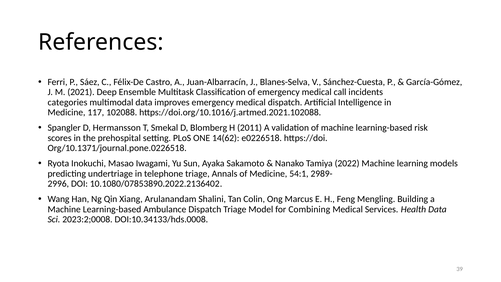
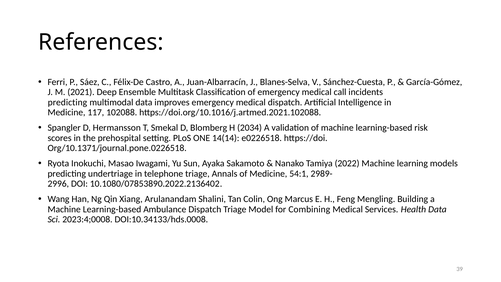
categories: categories -> predicting (67, 102)
2011: 2011 -> 2034 (250, 128)
14(62: 14(62 -> 14(14 (226, 138)
2023:2;0008: 2023:2;0008 -> 2023:4;0008 (87, 219)
